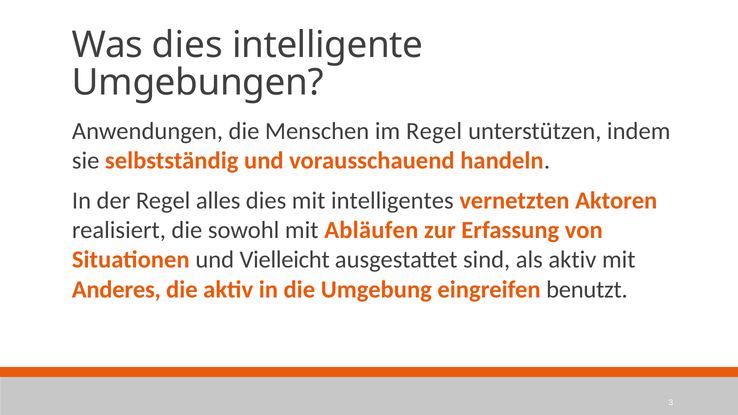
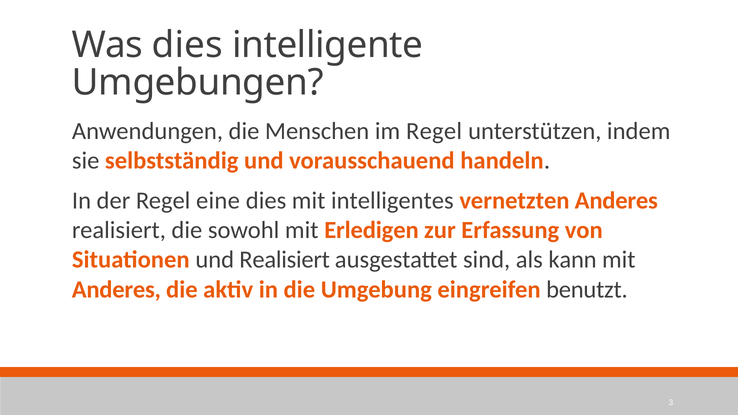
alles: alles -> eine (218, 201)
vernetzten Aktoren: Aktoren -> Anderes (616, 201)
Abläufen: Abläufen -> Erledigen (371, 230)
und Vielleicht: Vielleicht -> Realisiert (285, 260)
als aktiv: aktiv -> kann (573, 260)
